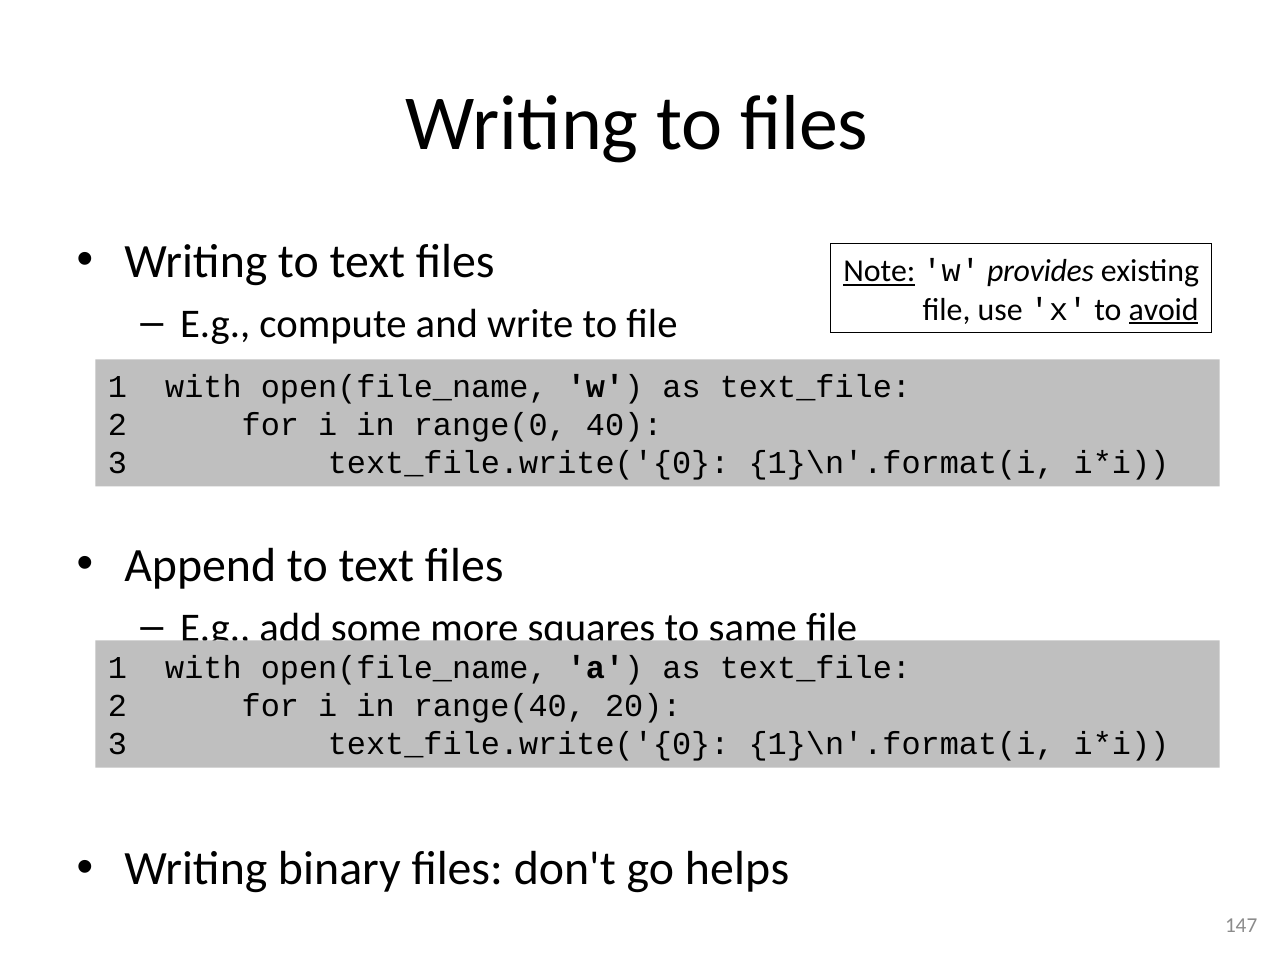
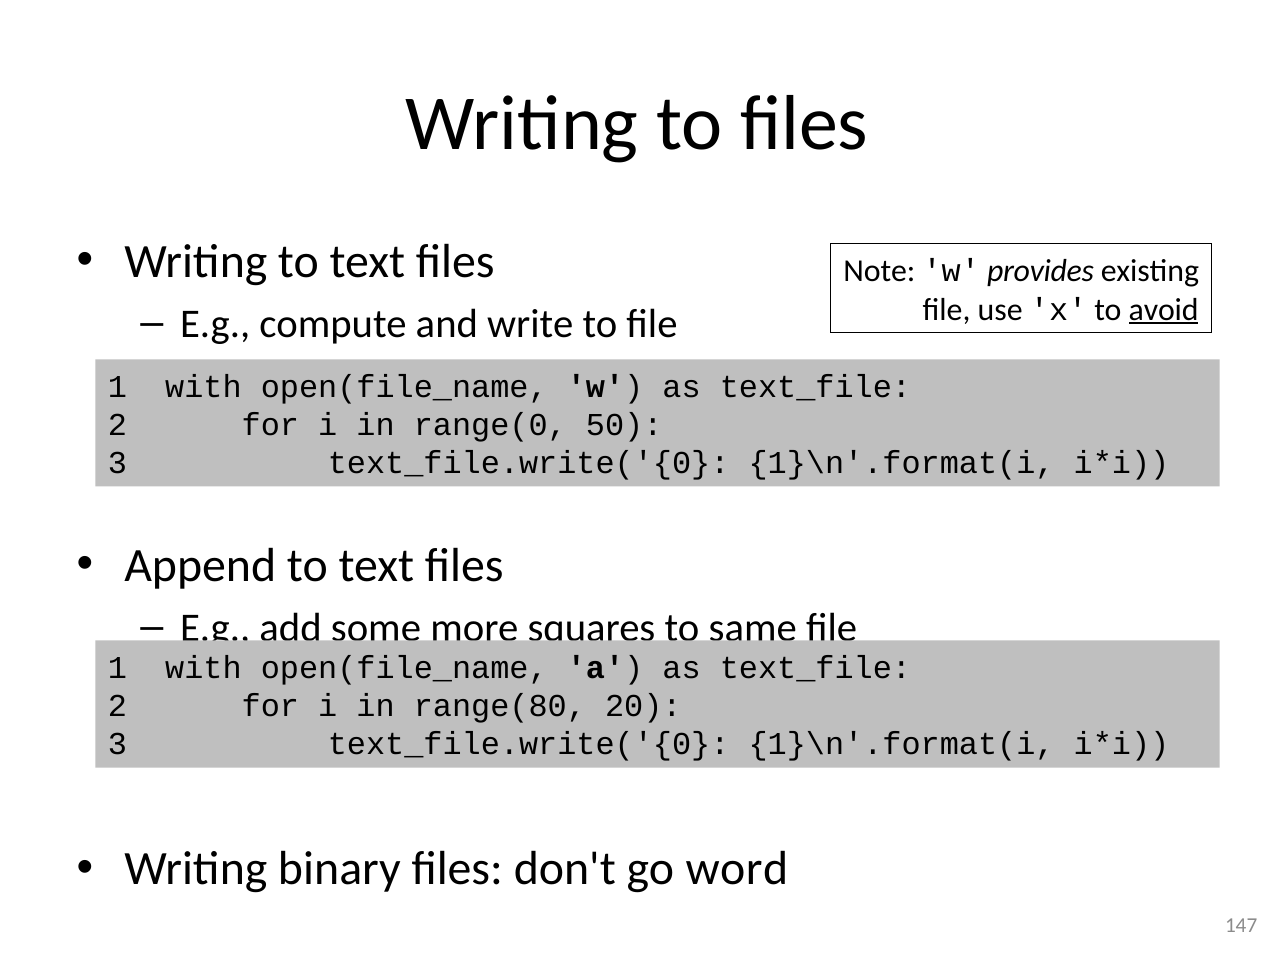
Note underline: present -> none (879, 271)
40: 40 -> 50 (624, 425)
range(40: range(40 -> range(80 (500, 706)
helps: helps -> word (737, 869)
